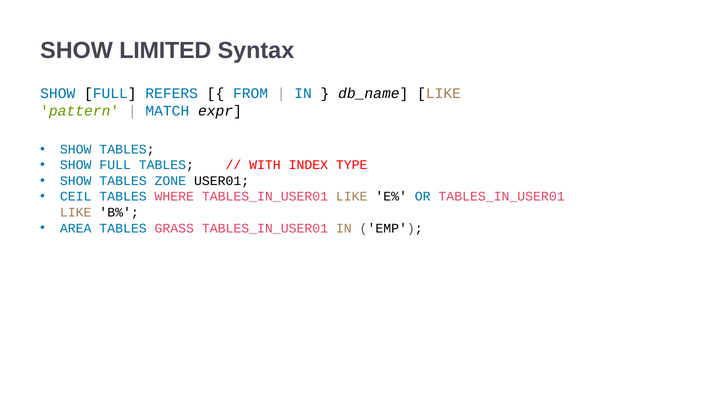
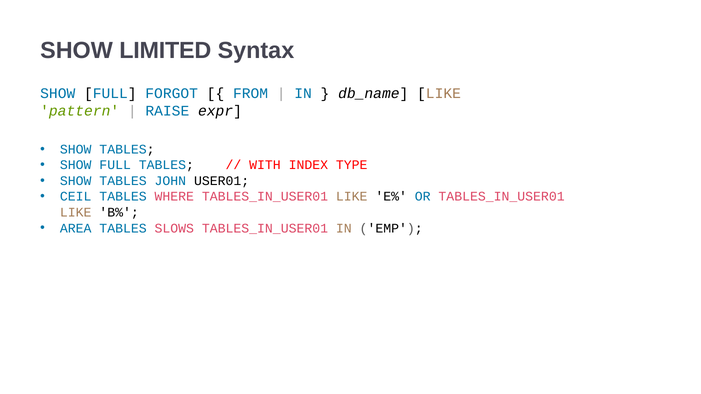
REFERS: REFERS -> FORGOT (172, 93)
MATCH: MATCH -> RAISE (167, 111)
ZONE: ZONE -> JOHN (170, 181)
GRASS: GRASS -> SLOWS (174, 228)
